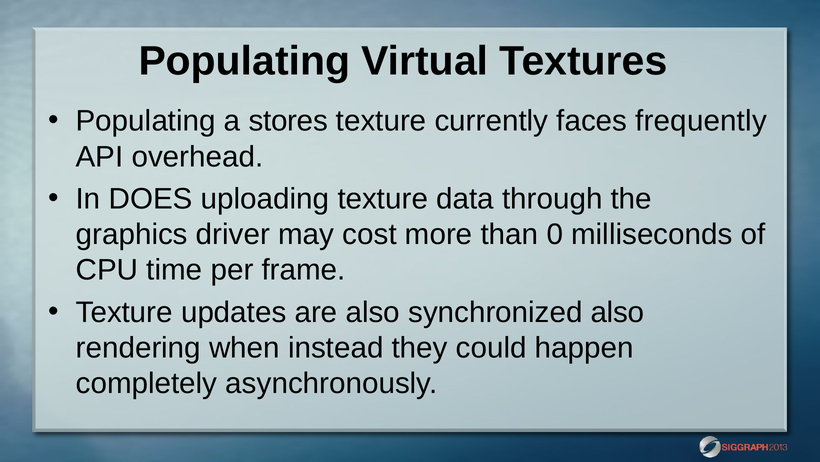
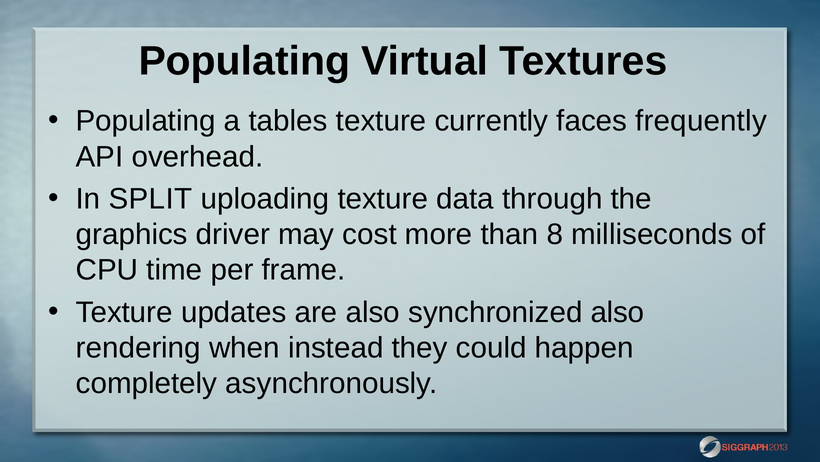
stores: stores -> tables (288, 121)
DOES: DOES -> SPLIT (150, 199)
0: 0 -> 8 (555, 234)
